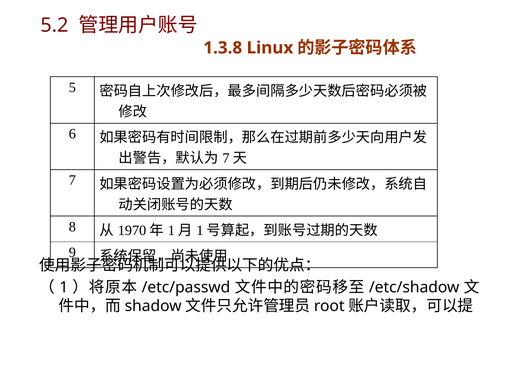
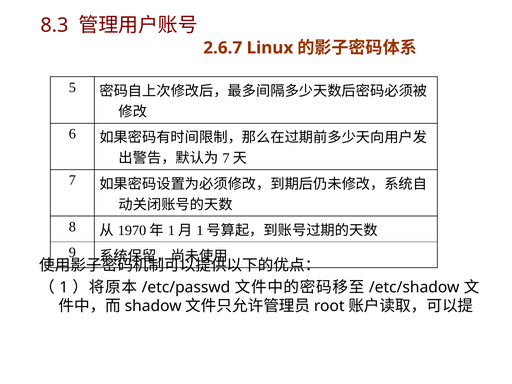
5.2: 5.2 -> 8.3 (55, 25)
1.3.8: 1.3.8 -> 2.6.7 (223, 48)
